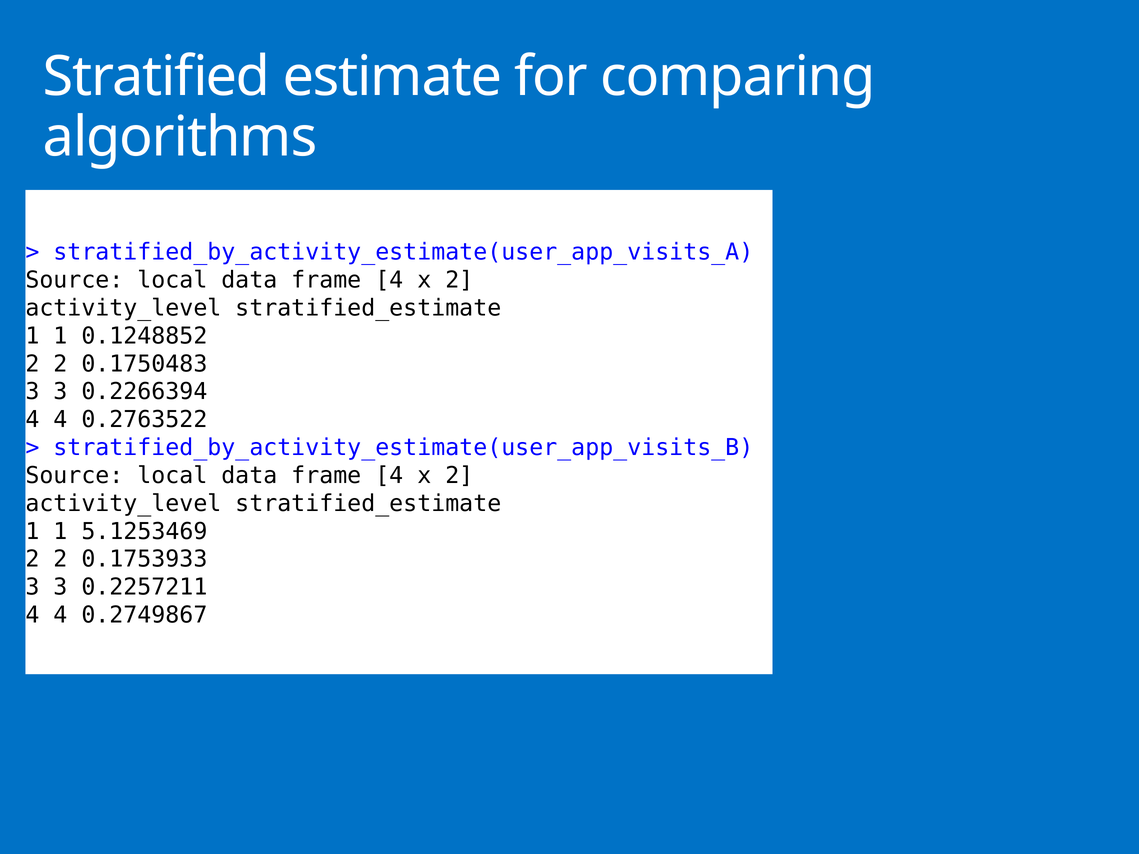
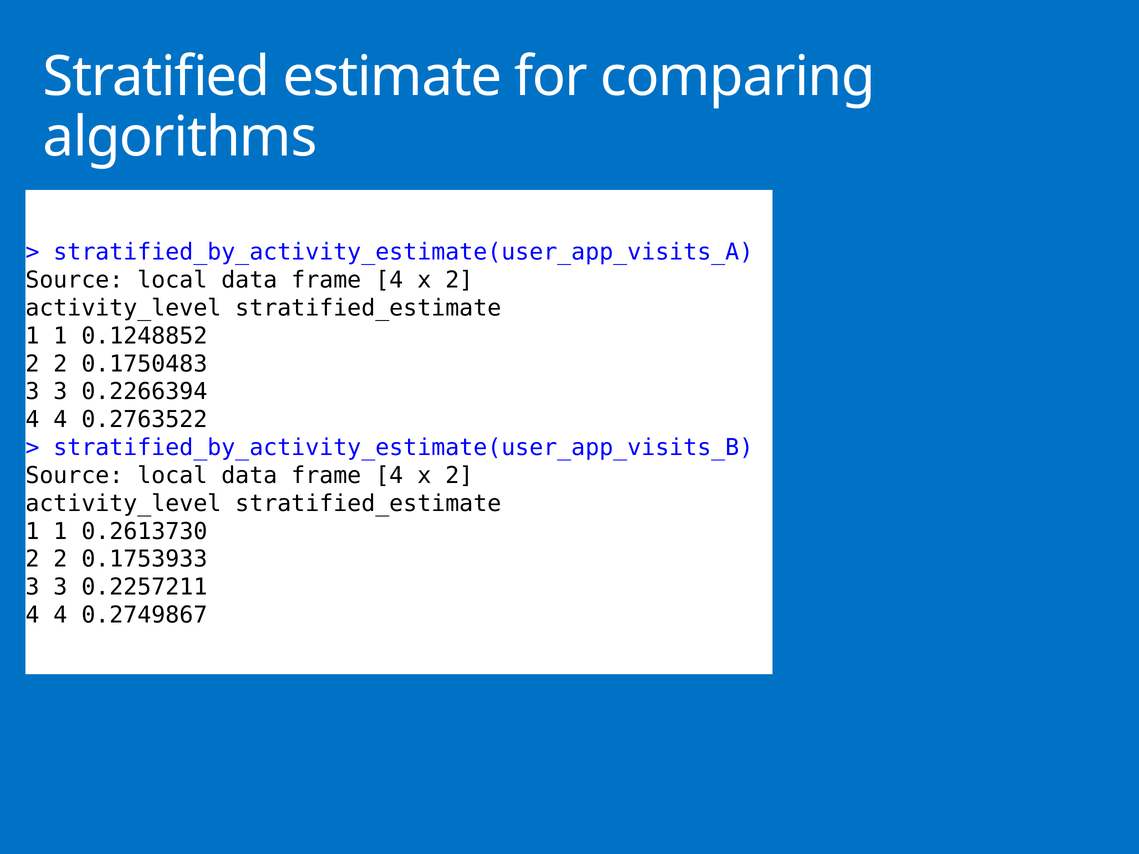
5.1253469: 5.1253469 -> 0.2613730 (144, 531)
